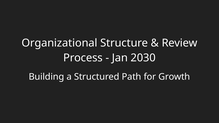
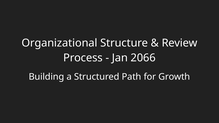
2030: 2030 -> 2066 (143, 58)
